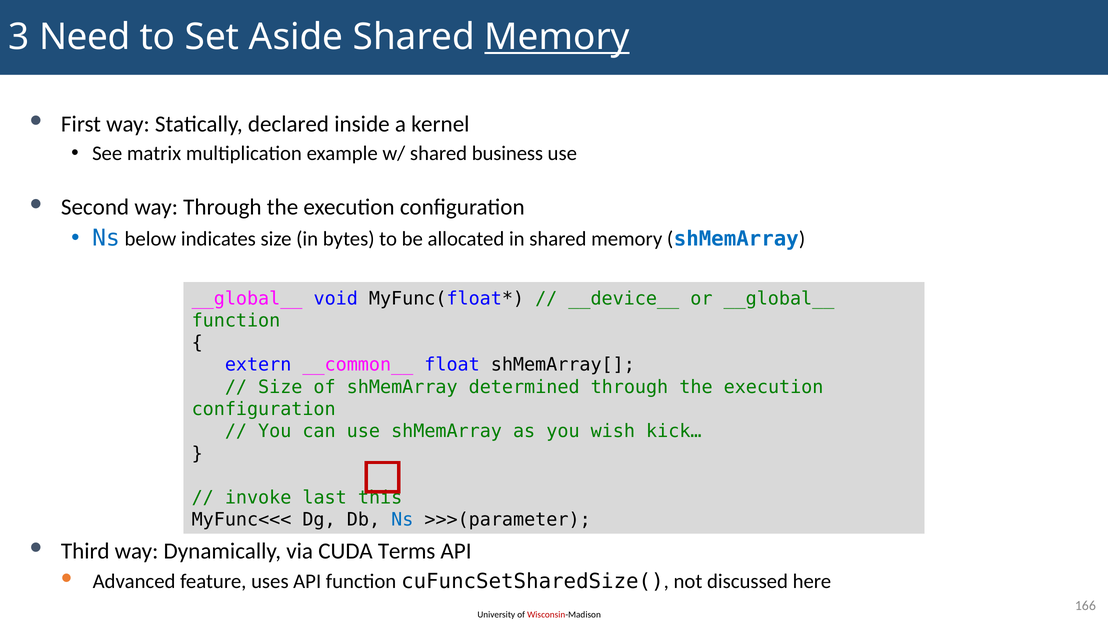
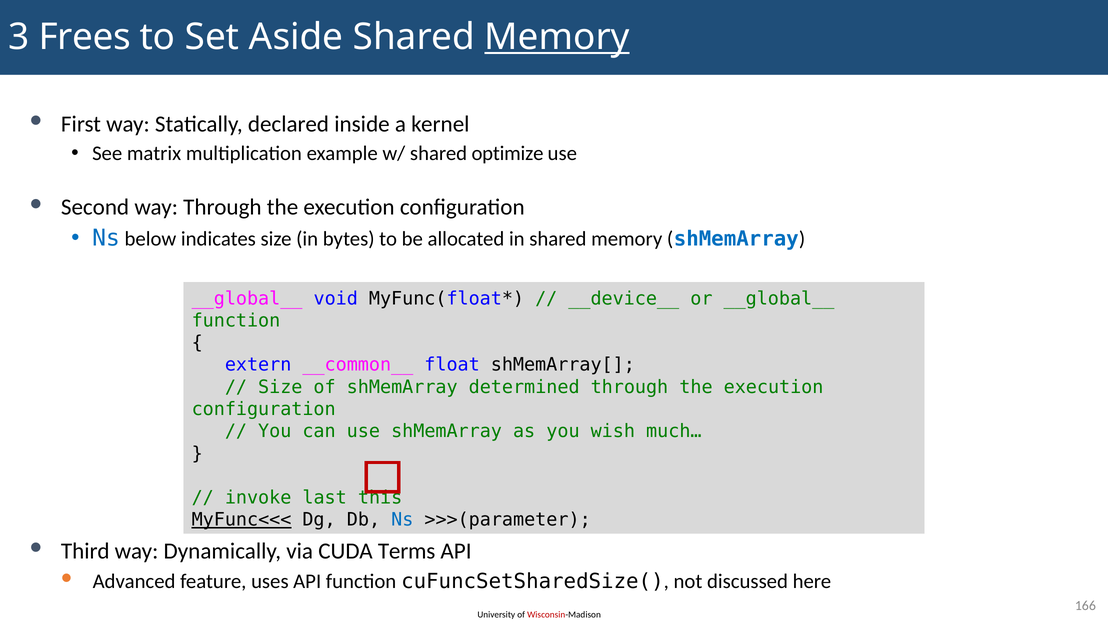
Need: Need -> Frees (85, 37)
business: business -> optimize (507, 153)
kick…: kick… -> much… (674, 431)
MyFunc<<< underline: none -> present (242, 520)
